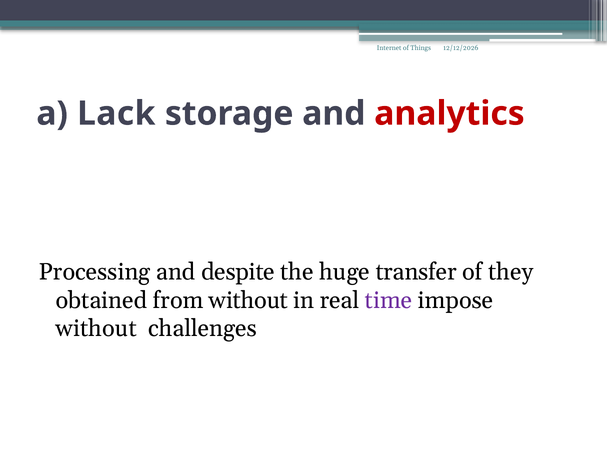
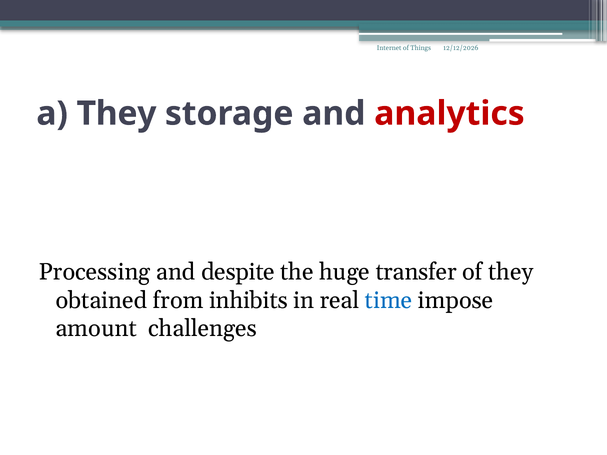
a Lack: Lack -> They (117, 114)
from without: without -> inhibits (248, 300)
time colour: purple -> blue (389, 300)
without: without -> amount (96, 329)
